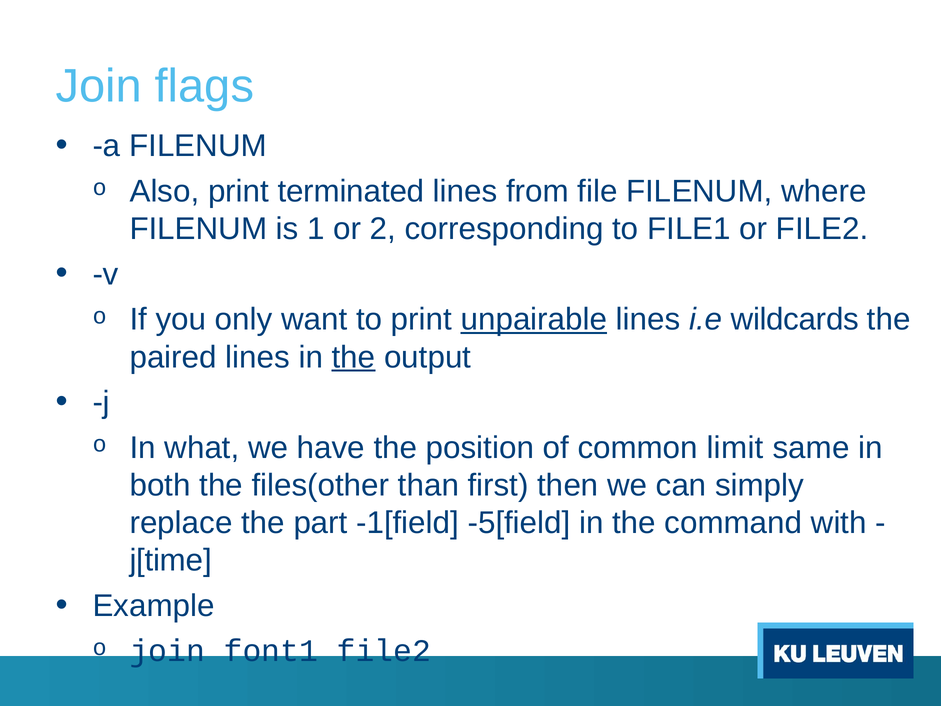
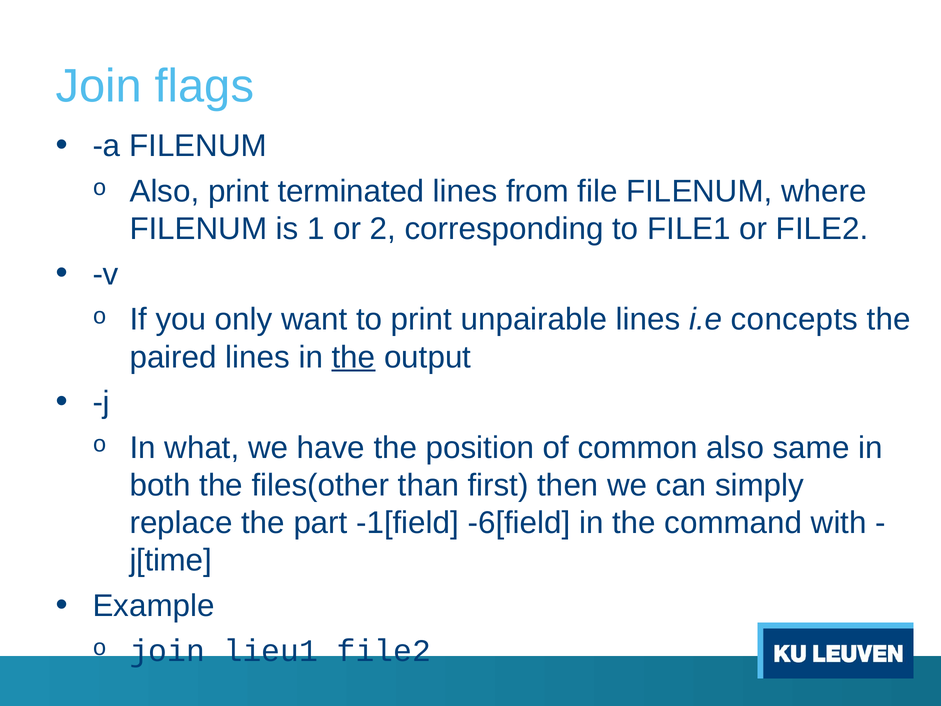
unpairable underline: present -> none (534, 319)
wildcards: wildcards -> concepts (795, 319)
common limit: limit -> also (735, 448)
-5[field: -5[field -> -6[field (519, 523)
font1: font1 -> lieu1 (271, 651)
